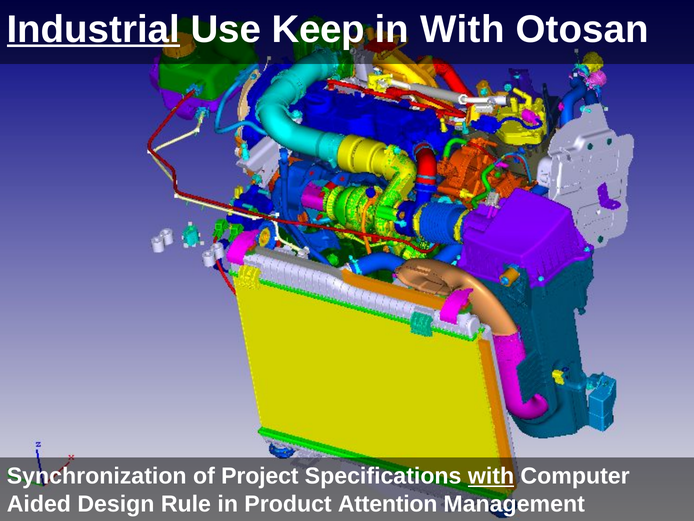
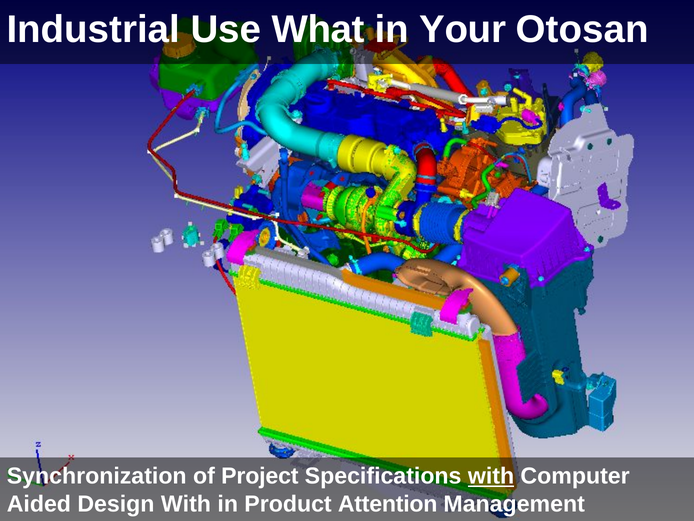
Industrial underline: present -> none (93, 29)
Keep: Keep -> What (318, 29)
in With: With -> Your (463, 29)
Design Rule: Rule -> With (186, 504)
